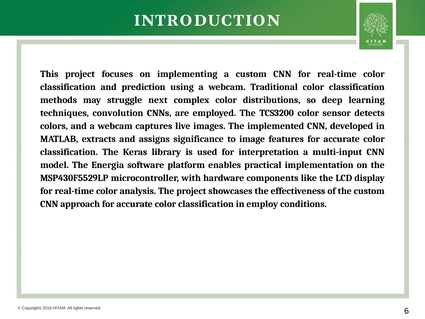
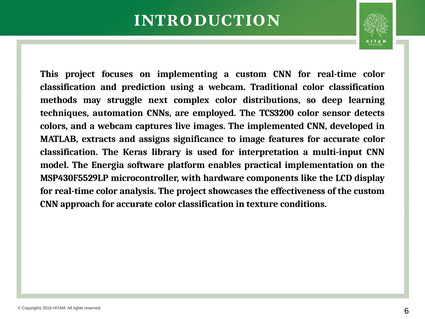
convolution: convolution -> automation (118, 113)
employ: employ -> texture (262, 204)
